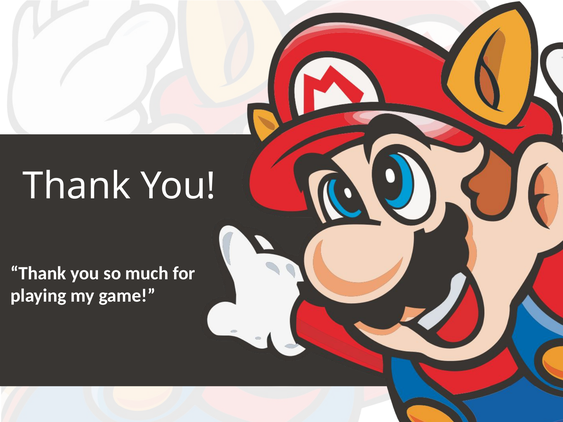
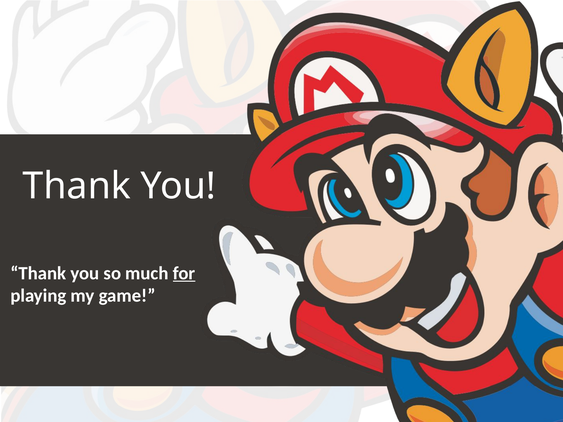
for underline: none -> present (184, 273)
